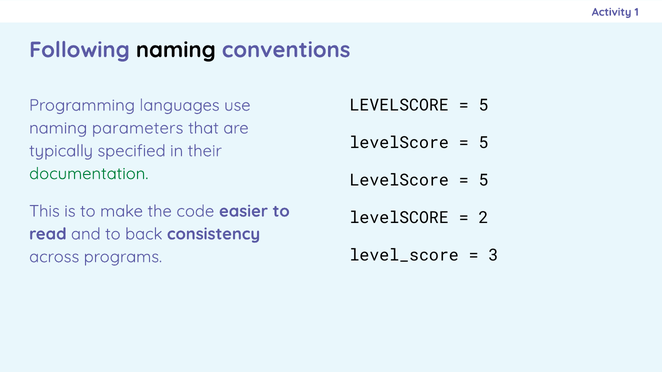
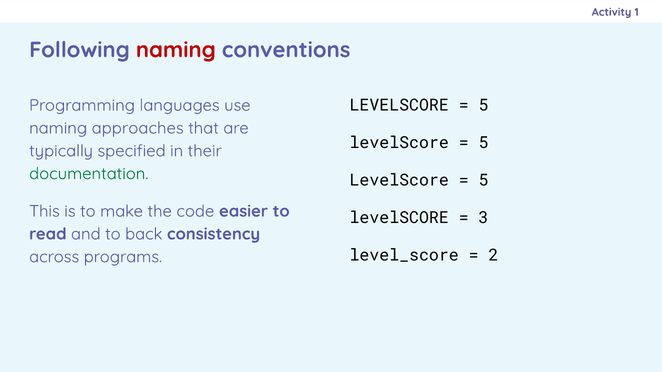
naming colour: black -> red (176, 50)
parameters: parameters -> approaches (138, 128)
2: 2 -> 3 (484, 218)
3: 3 -> 2 (494, 256)
